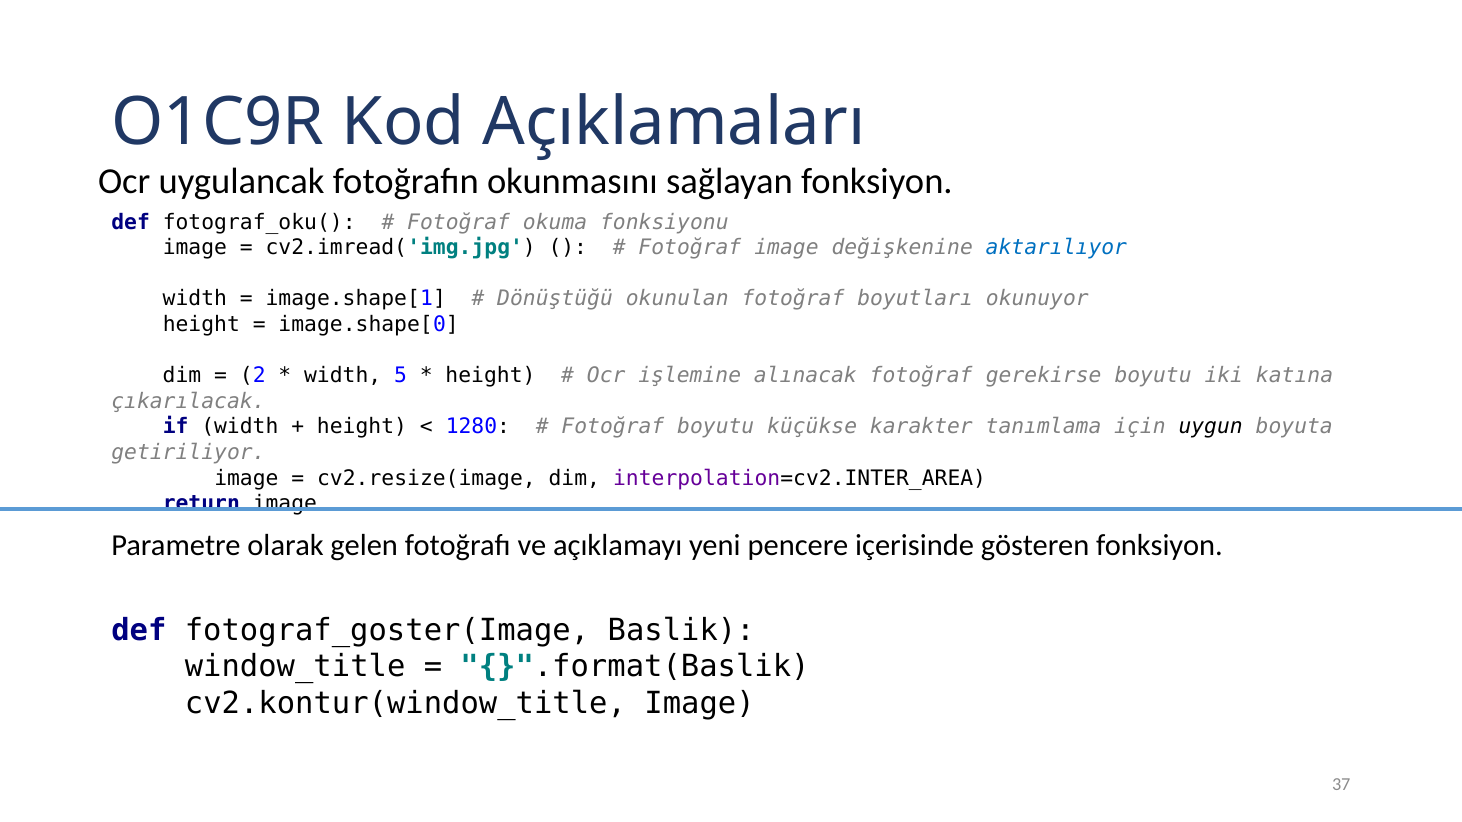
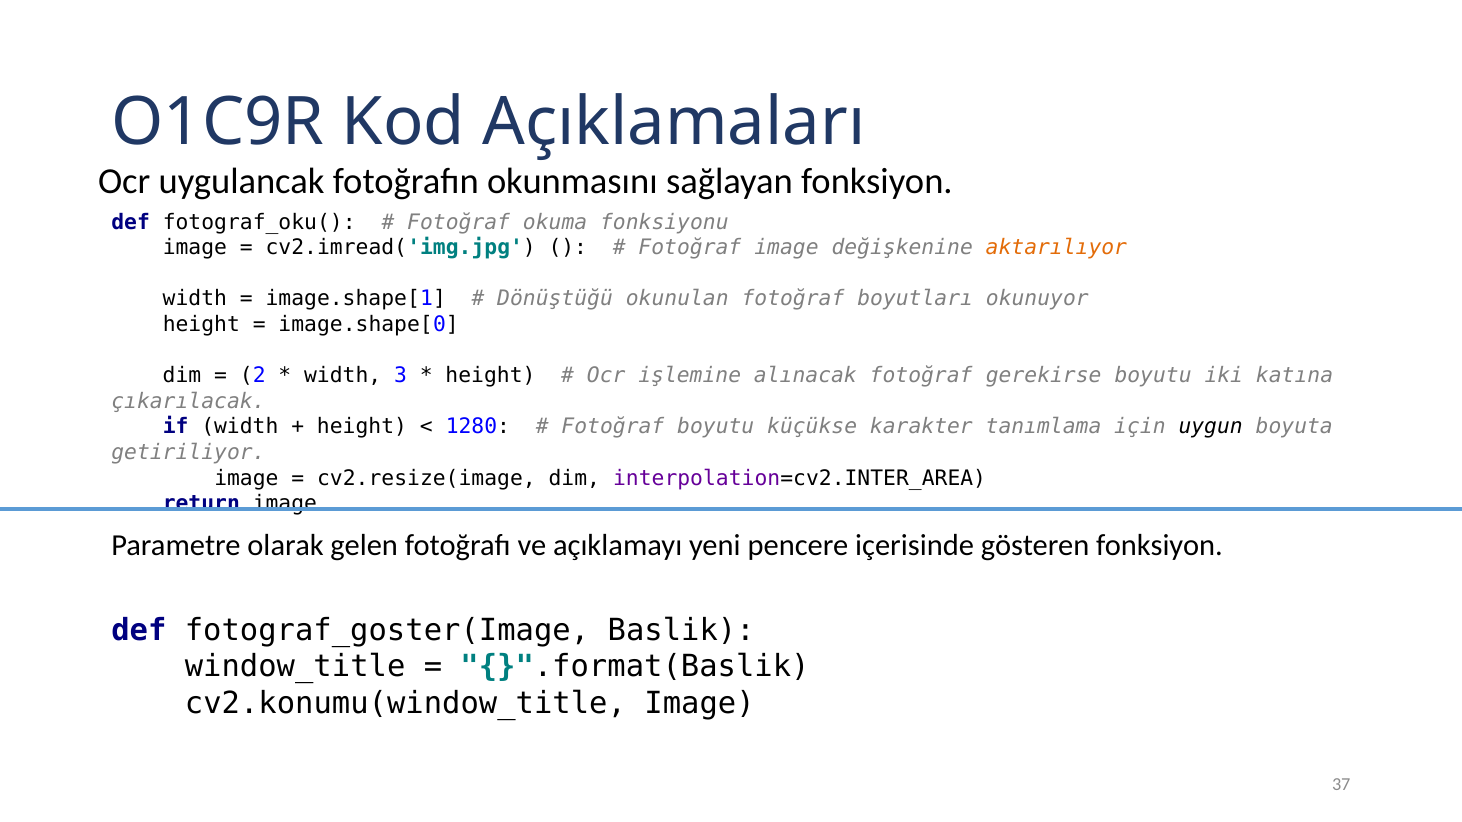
aktarılıyor colour: blue -> orange (1056, 248)
5: 5 -> 3 (401, 376)
cv2.kontur(window_title: cv2.kontur(window_title -> cv2.konumu(window_title (405, 703)
